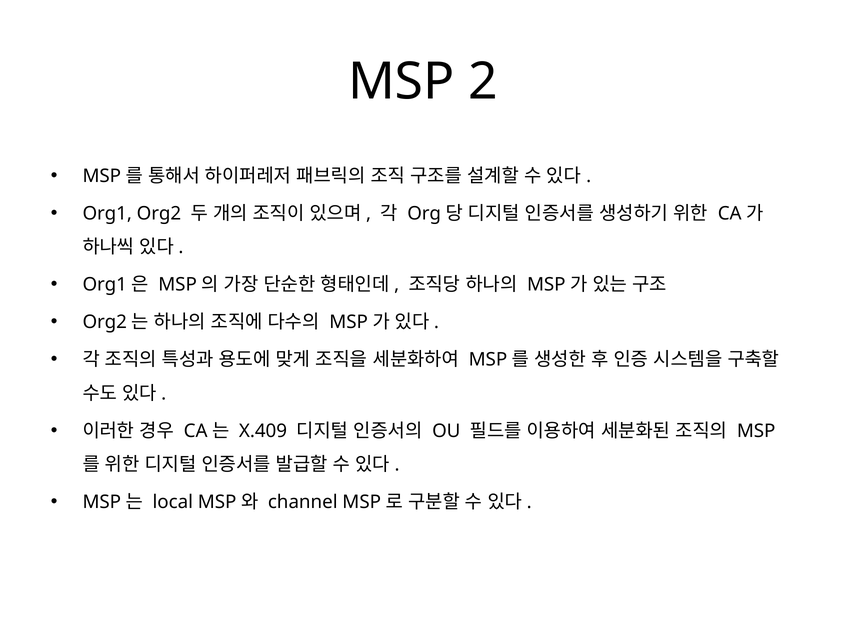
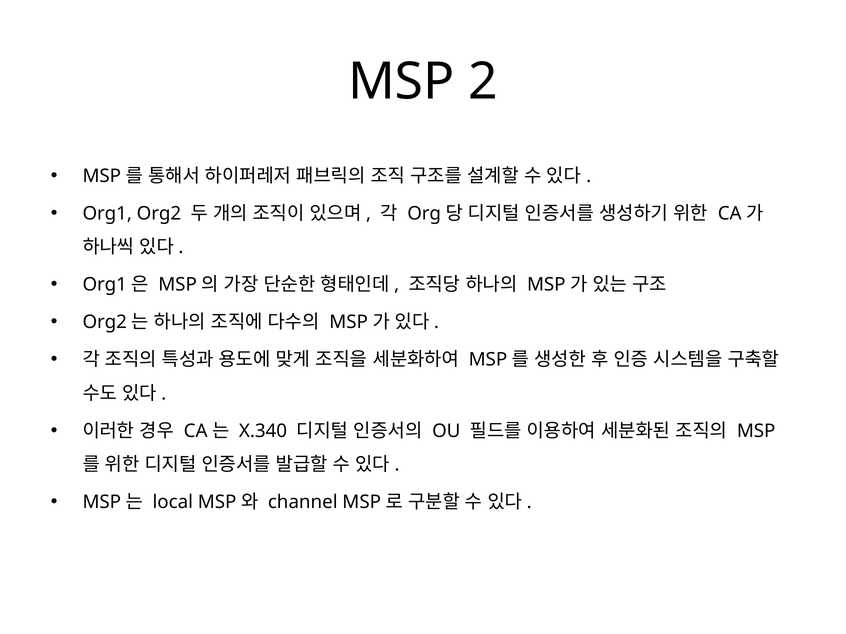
X.409: X.409 -> X.340 (263, 431)
